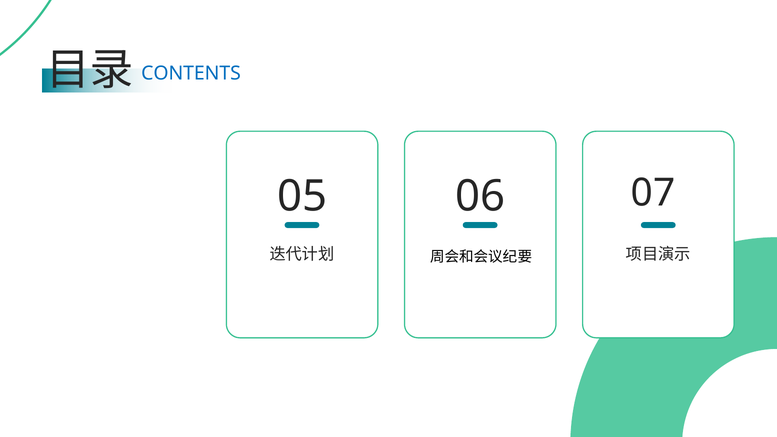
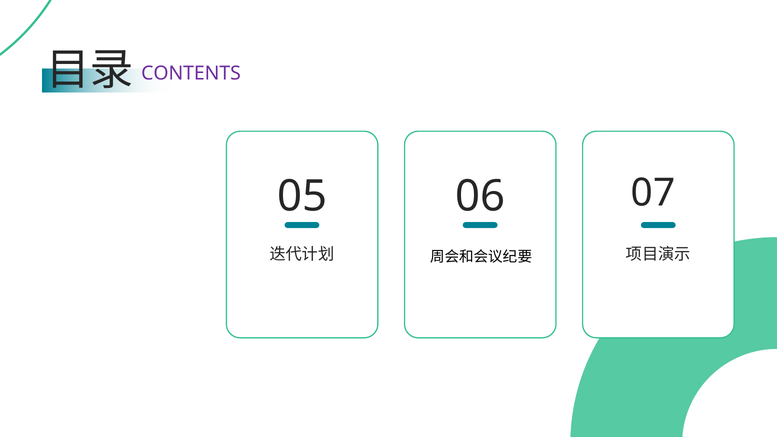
CONTENTS colour: blue -> purple (191, 73)
